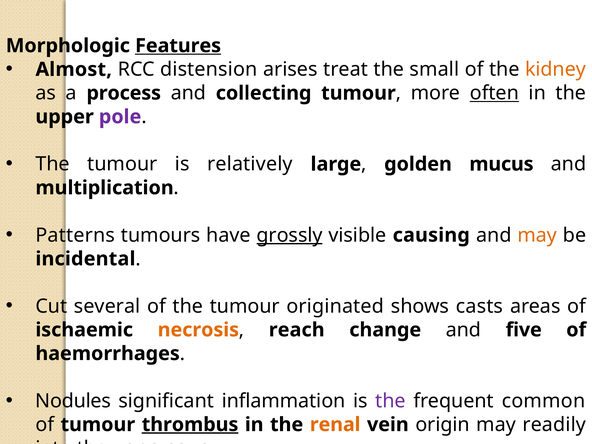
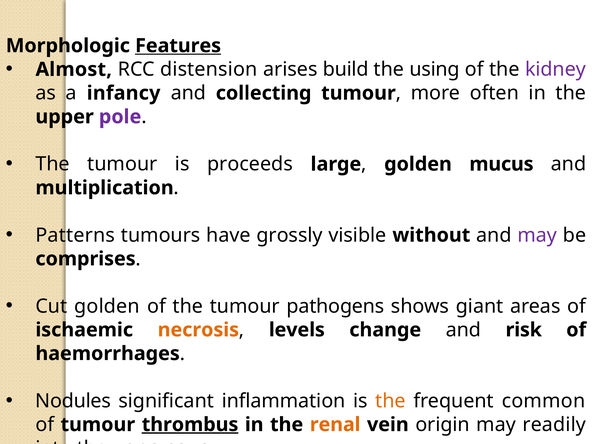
treat: treat -> build (346, 69)
small: small -> using (435, 69)
kidney colour: orange -> purple (556, 69)
process: process -> infancy (124, 93)
often underline: present -> none (494, 93)
relatively: relatively -> proceeds (250, 164)
grossly underline: present -> none (290, 235)
causing: causing -> without (431, 235)
may colour: orange -> purple (537, 235)
incidental: incidental -> comprises (86, 259)
Cut several: several -> golden (107, 306)
originated: originated -> pathogens (335, 306)
casts: casts -> giant (480, 306)
reach: reach -> levels (297, 330)
five: five -> risk (524, 330)
the colour: purple -> orange (390, 401)
